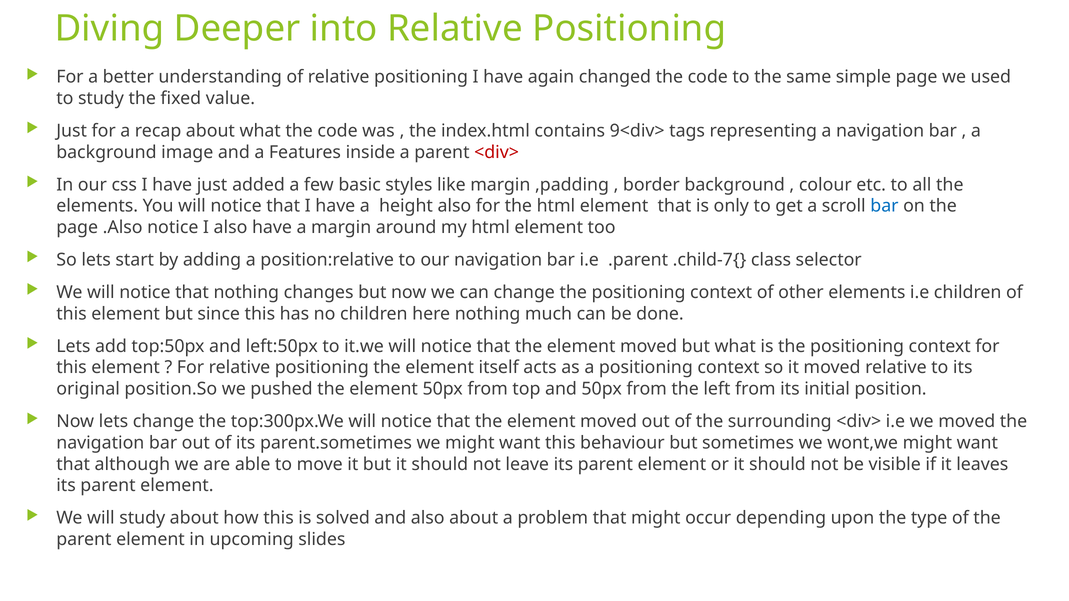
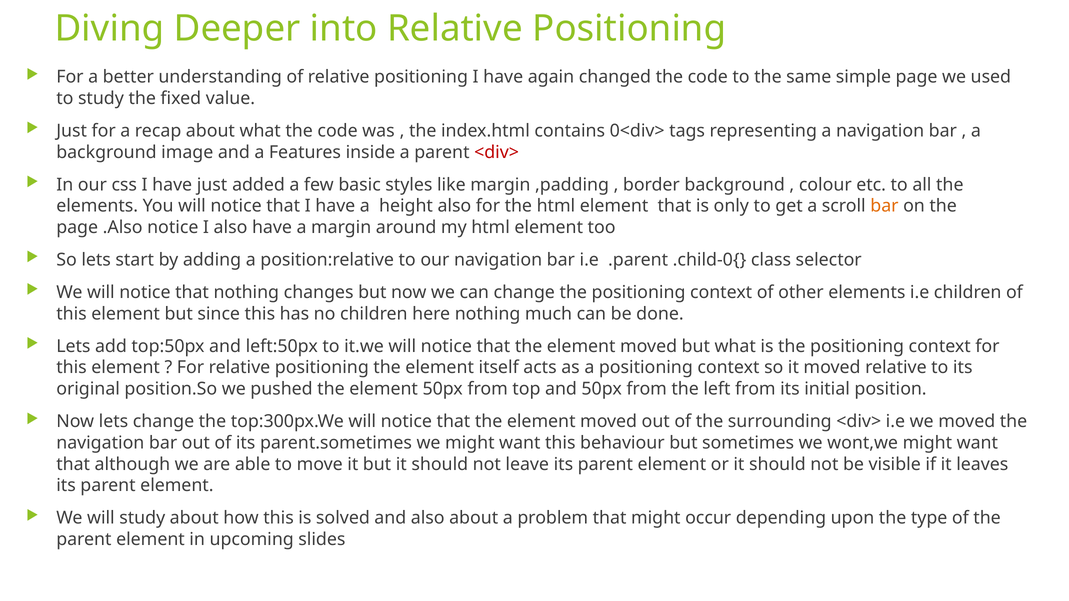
9<div>: 9<div> -> 0<div> (637, 131)
bar colour: blue -> orange (884, 206)
.child-7{: .child-7{ -> .child-0{ (710, 260)
